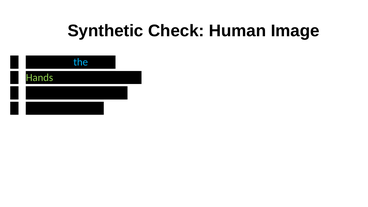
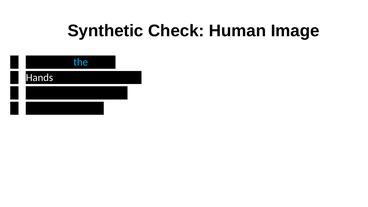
Hands colour: light green -> white (39, 78)
